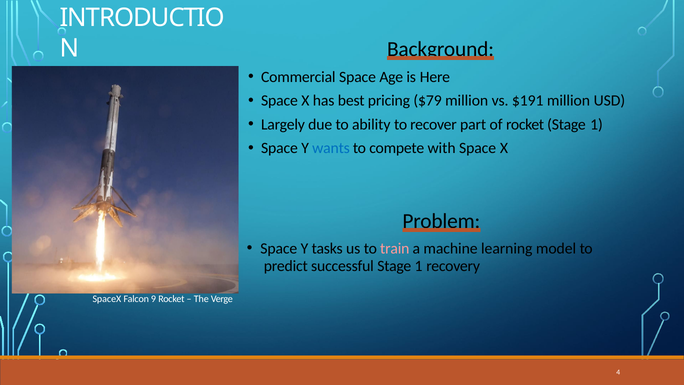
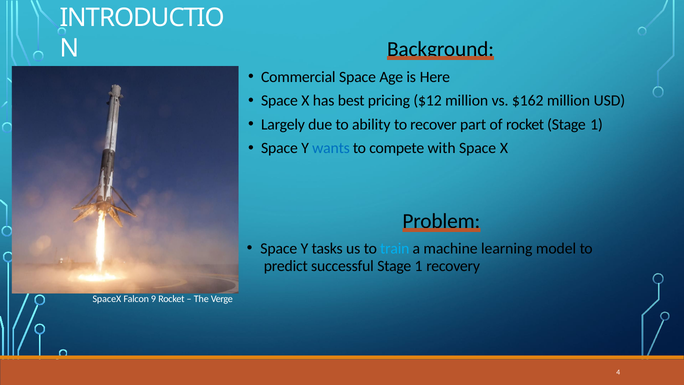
$79: $79 -> $12 (428, 101)
$191: $191 -> $162 (528, 101)
train colour: pink -> light blue (395, 248)
